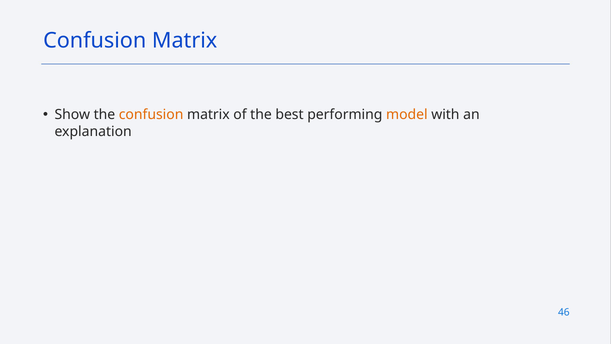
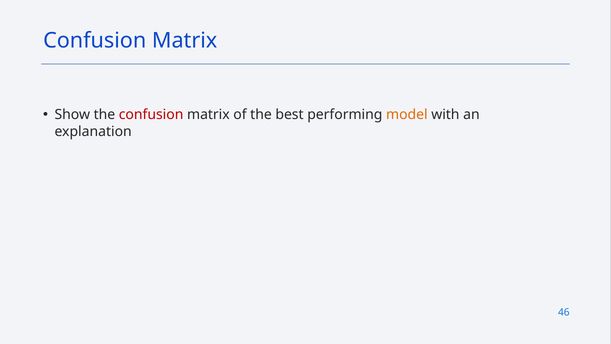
confusion colour: orange -> red (151, 115)
